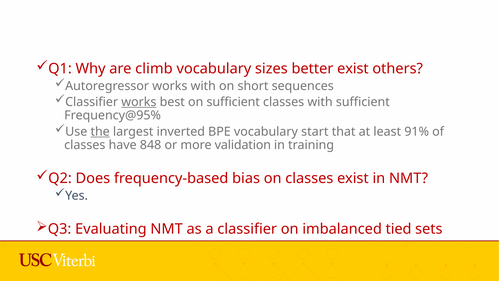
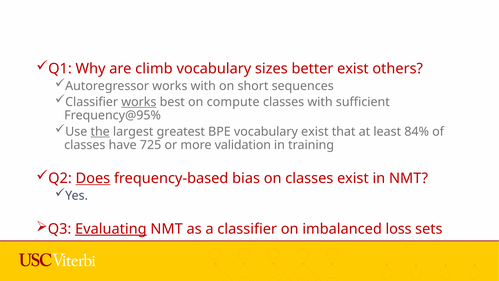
on sufficient: sufficient -> compute (233, 102)
inverted: inverted -> greatest (181, 131)
vocabulary start: start -> exist (315, 131)
91%: 91% -> 84% (417, 131)
848: 848 -> 725 (151, 145)
Does underline: none -> present (93, 178)
Evaluating underline: none -> present (111, 229)
tied: tied -> loss (399, 229)
